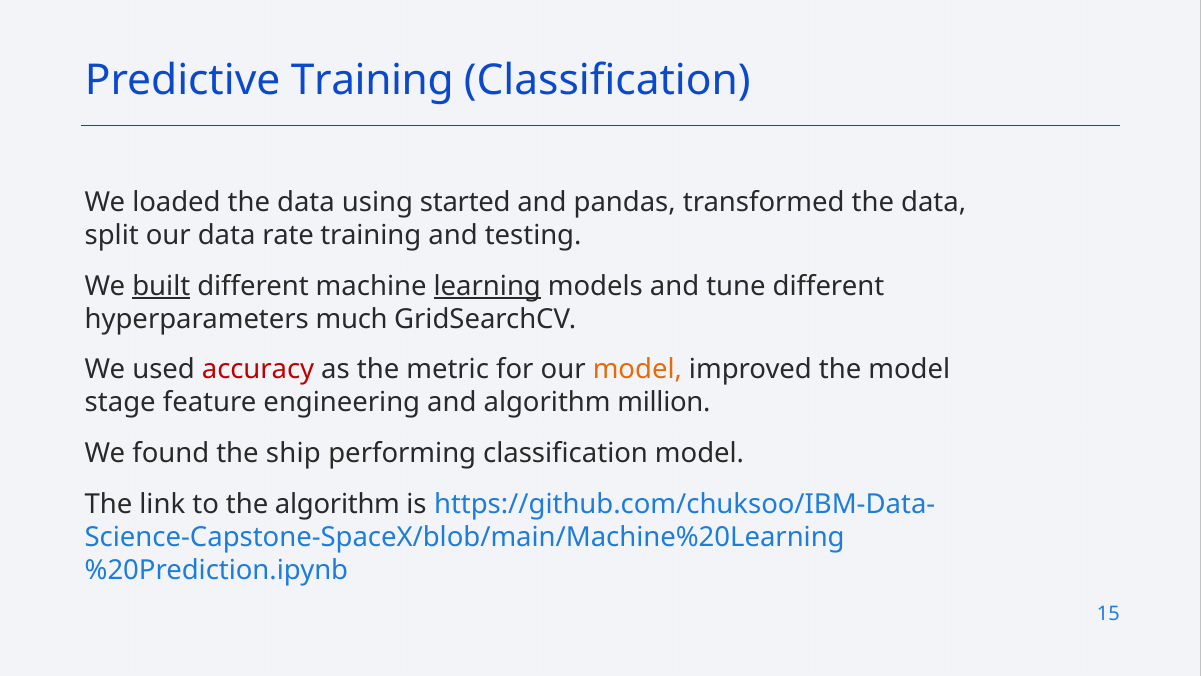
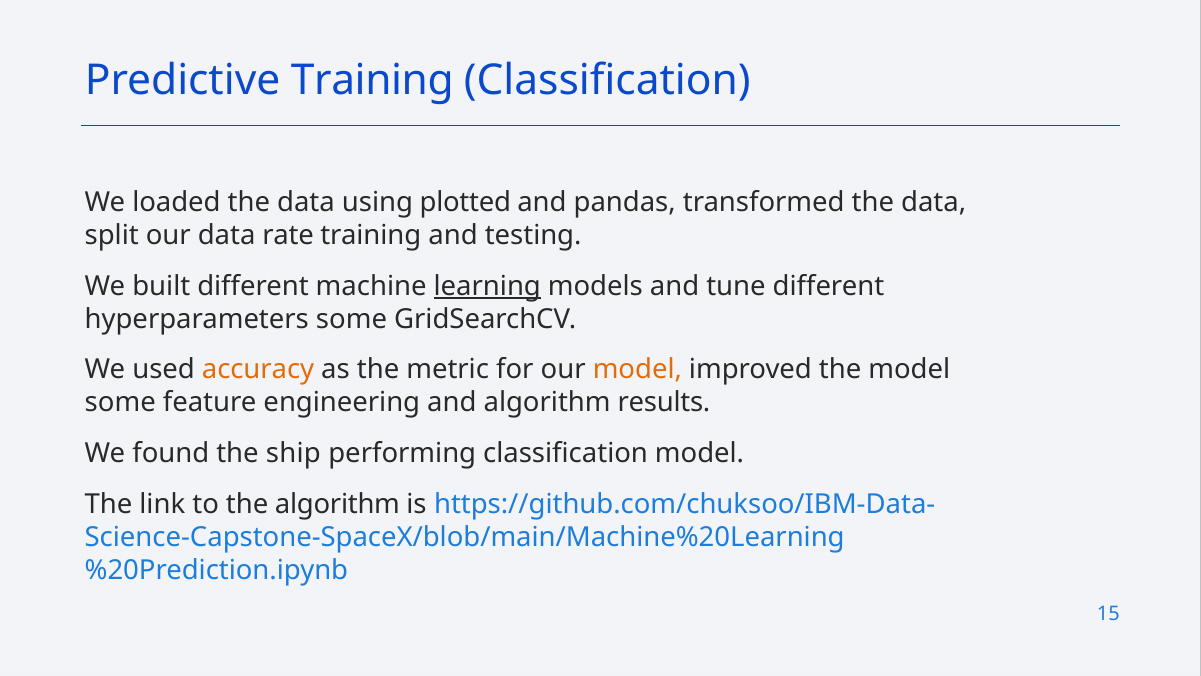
started: started -> plotted (465, 203)
built underline: present -> none (161, 286)
hyperparameters much: much -> some (352, 319)
accuracy colour: red -> orange (258, 370)
stage: stage -> some (120, 403)
million: million -> results (664, 403)
